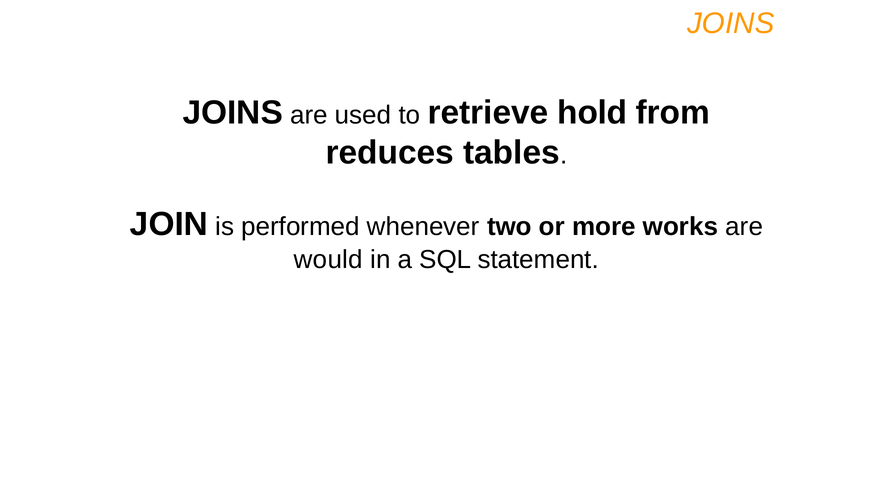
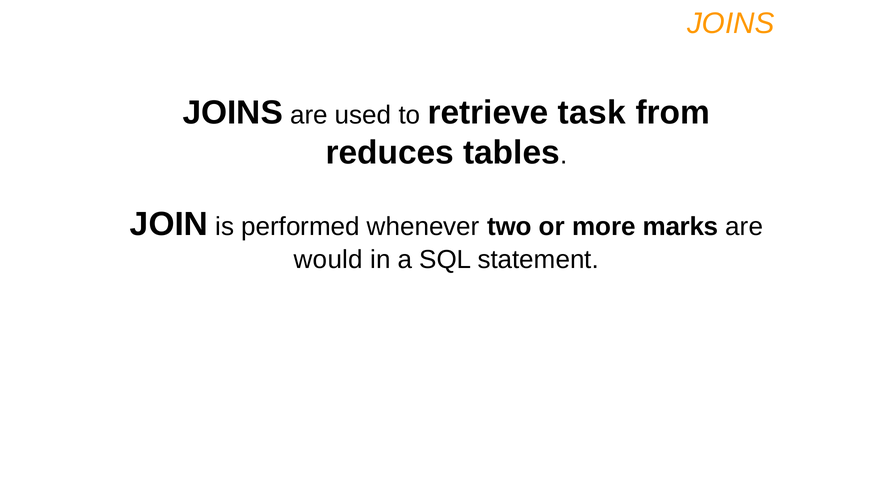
hold: hold -> task (592, 113)
works: works -> marks (681, 227)
